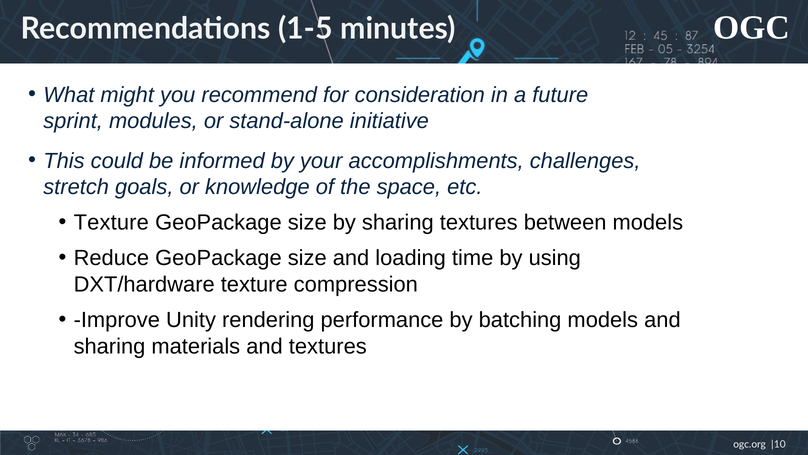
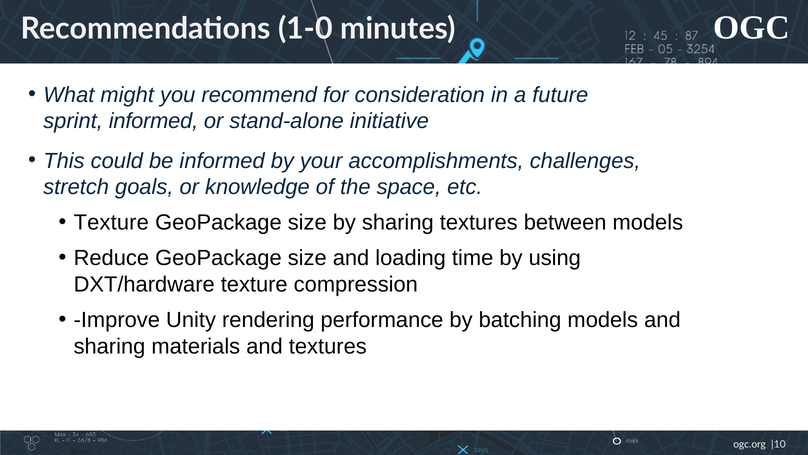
1-5: 1-5 -> 1-0 (305, 29)
sprint modules: modules -> informed (153, 121)
